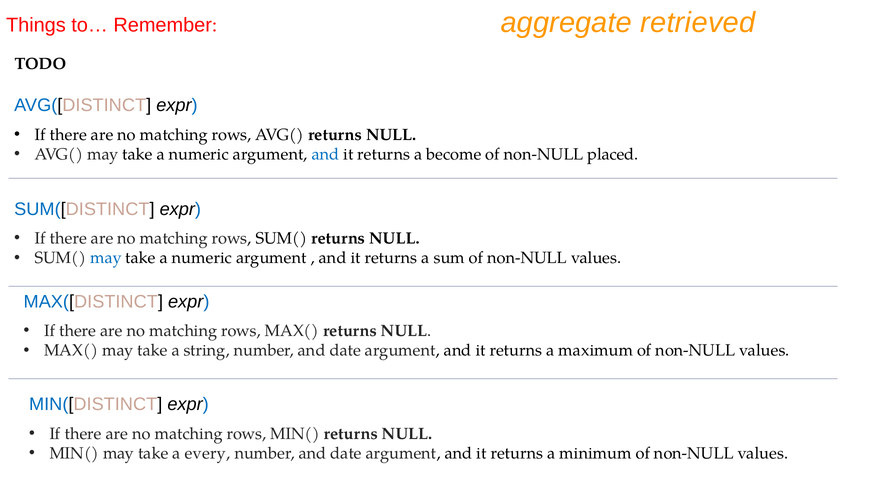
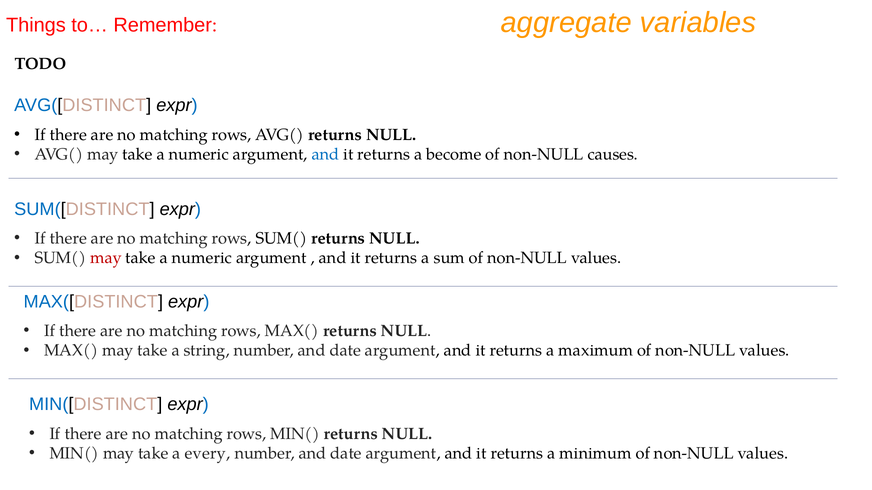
retrieved: retrieved -> variables (698, 23)
placed: placed -> causes (613, 154)
may colour: blue -> red (106, 258)
